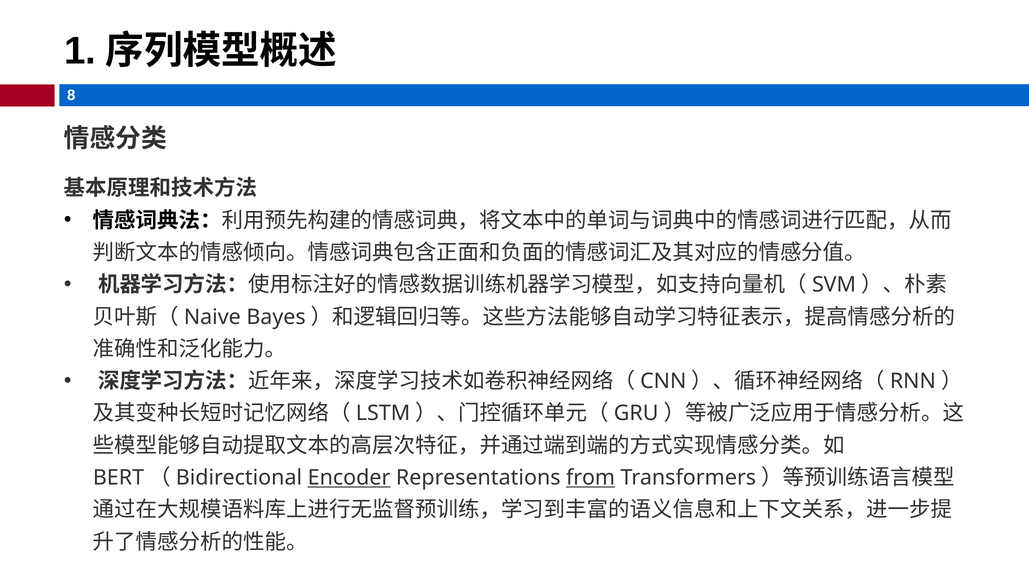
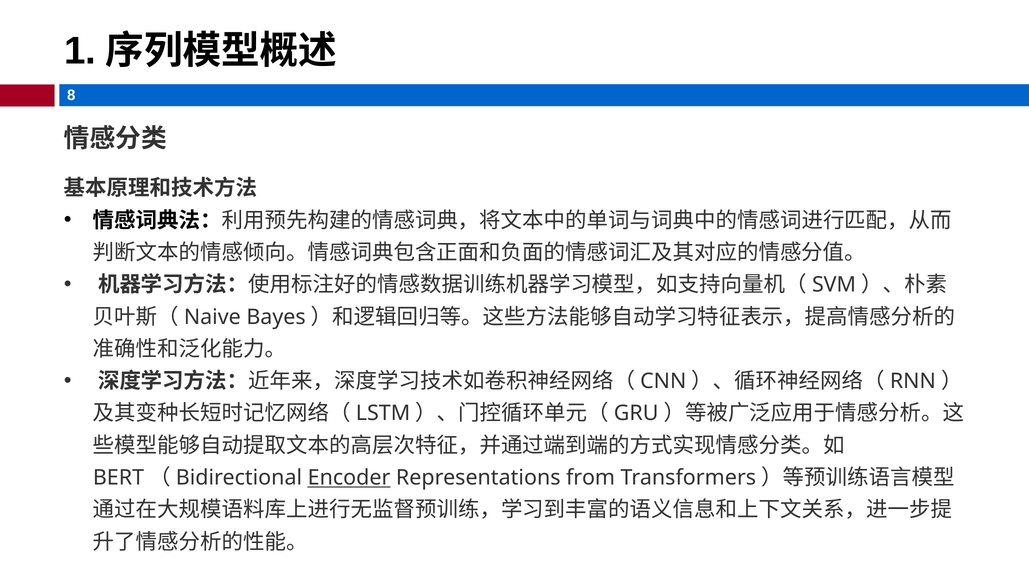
from underline: present -> none (591, 478)
